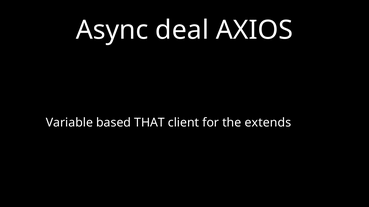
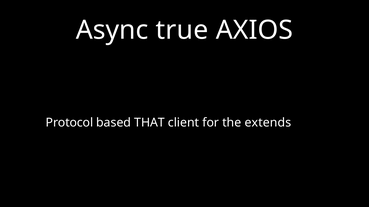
deal: deal -> true (182, 30)
Variable: Variable -> Protocol (69, 123)
